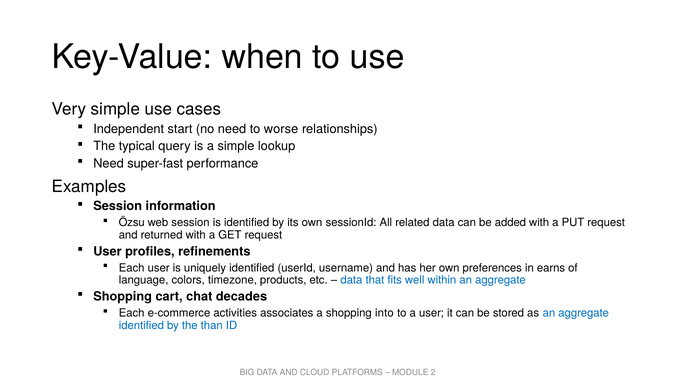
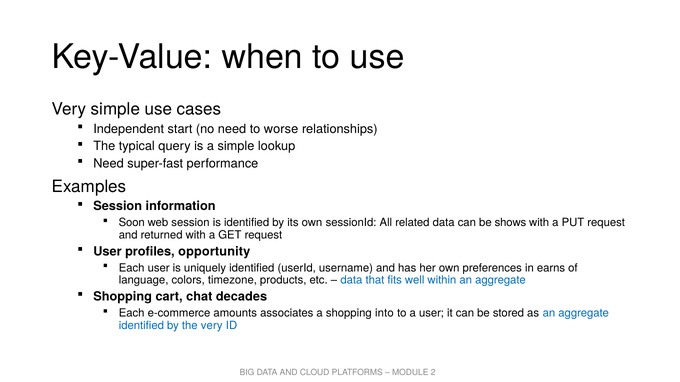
Özsu: Özsu -> Soon (132, 223)
added: added -> shows (510, 223)
refinements: refinements -> opportunity (214, 252)
activities: activities -> amounts (235, 314)
the than: than -> very (212, 326)
